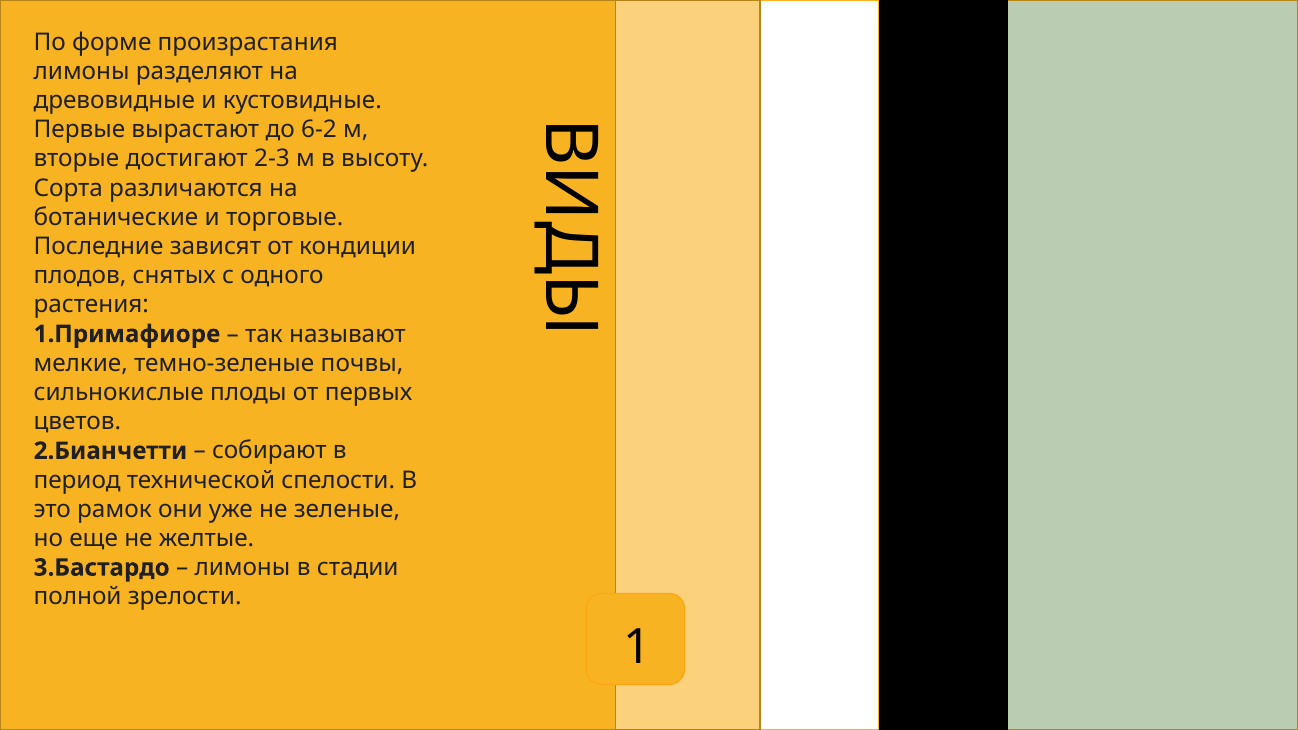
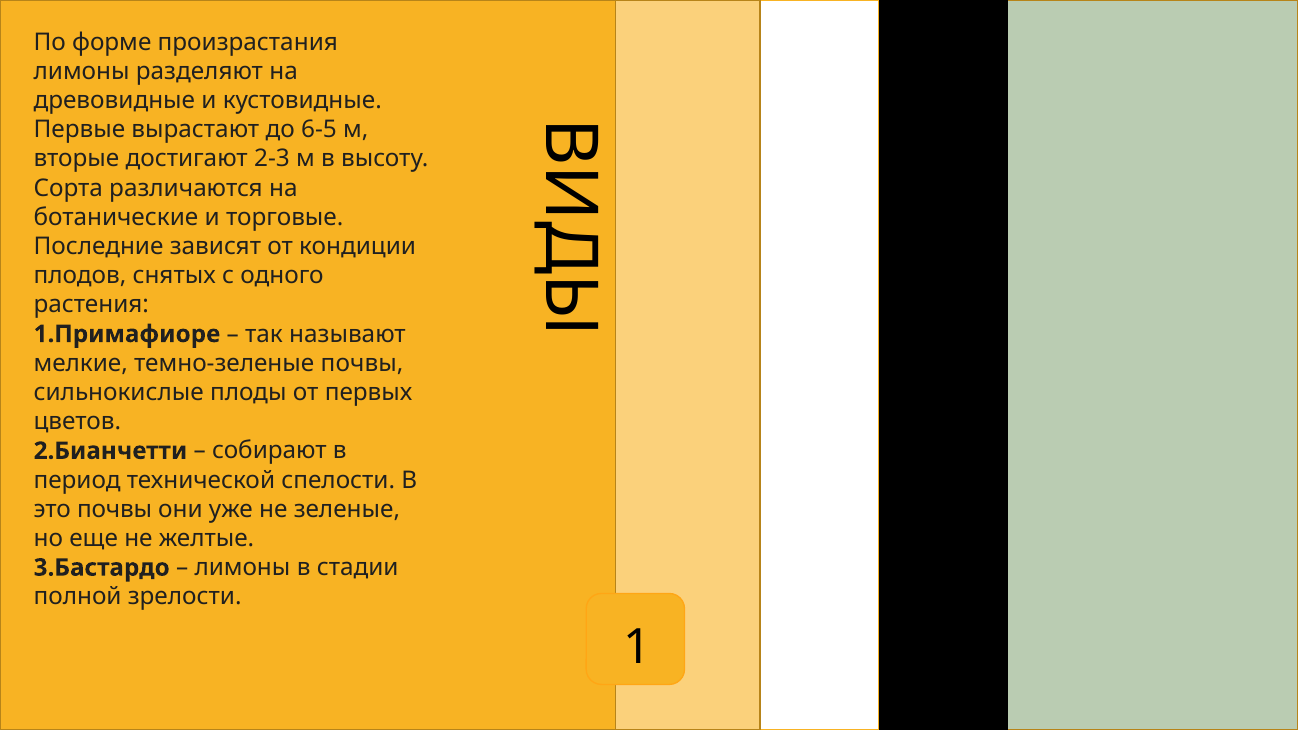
6-2: 6-2 -> 6-5 (319, 130)
это рамок: рамок -> почвы (115, 509)
